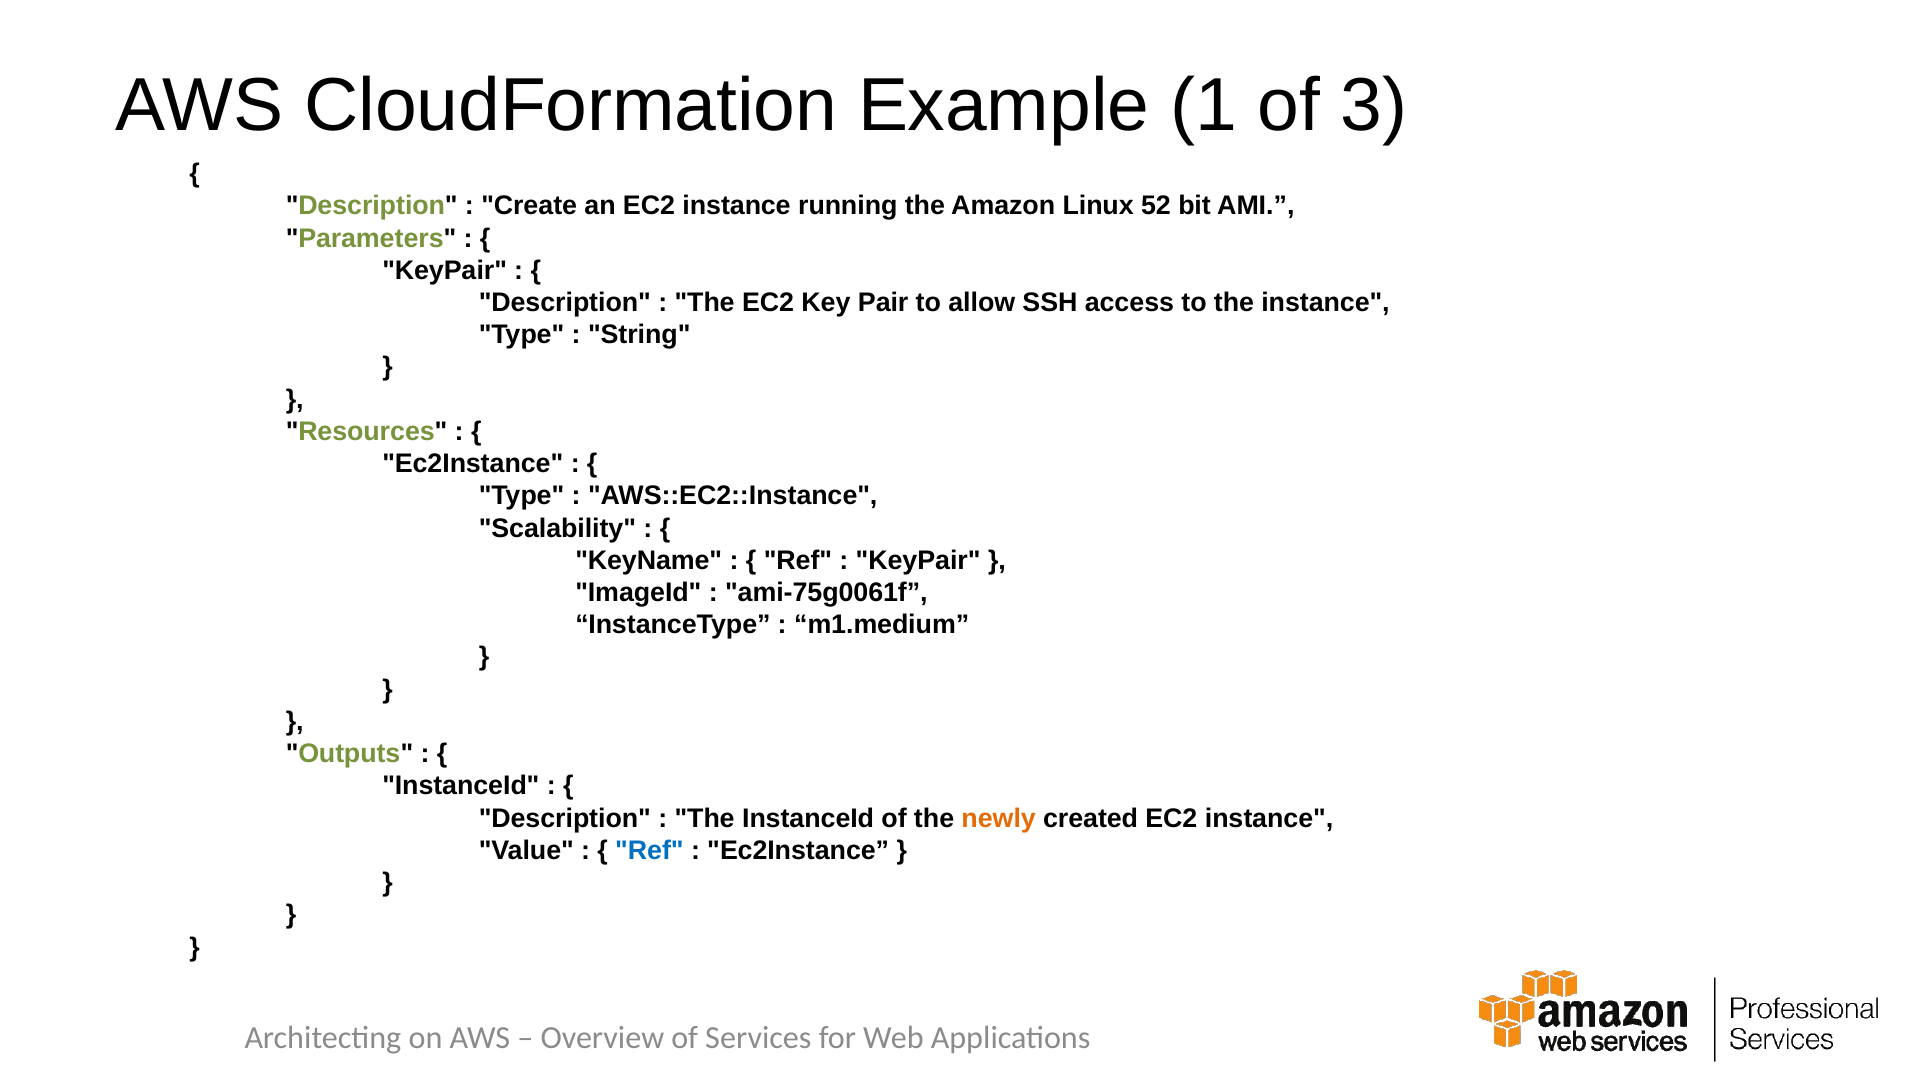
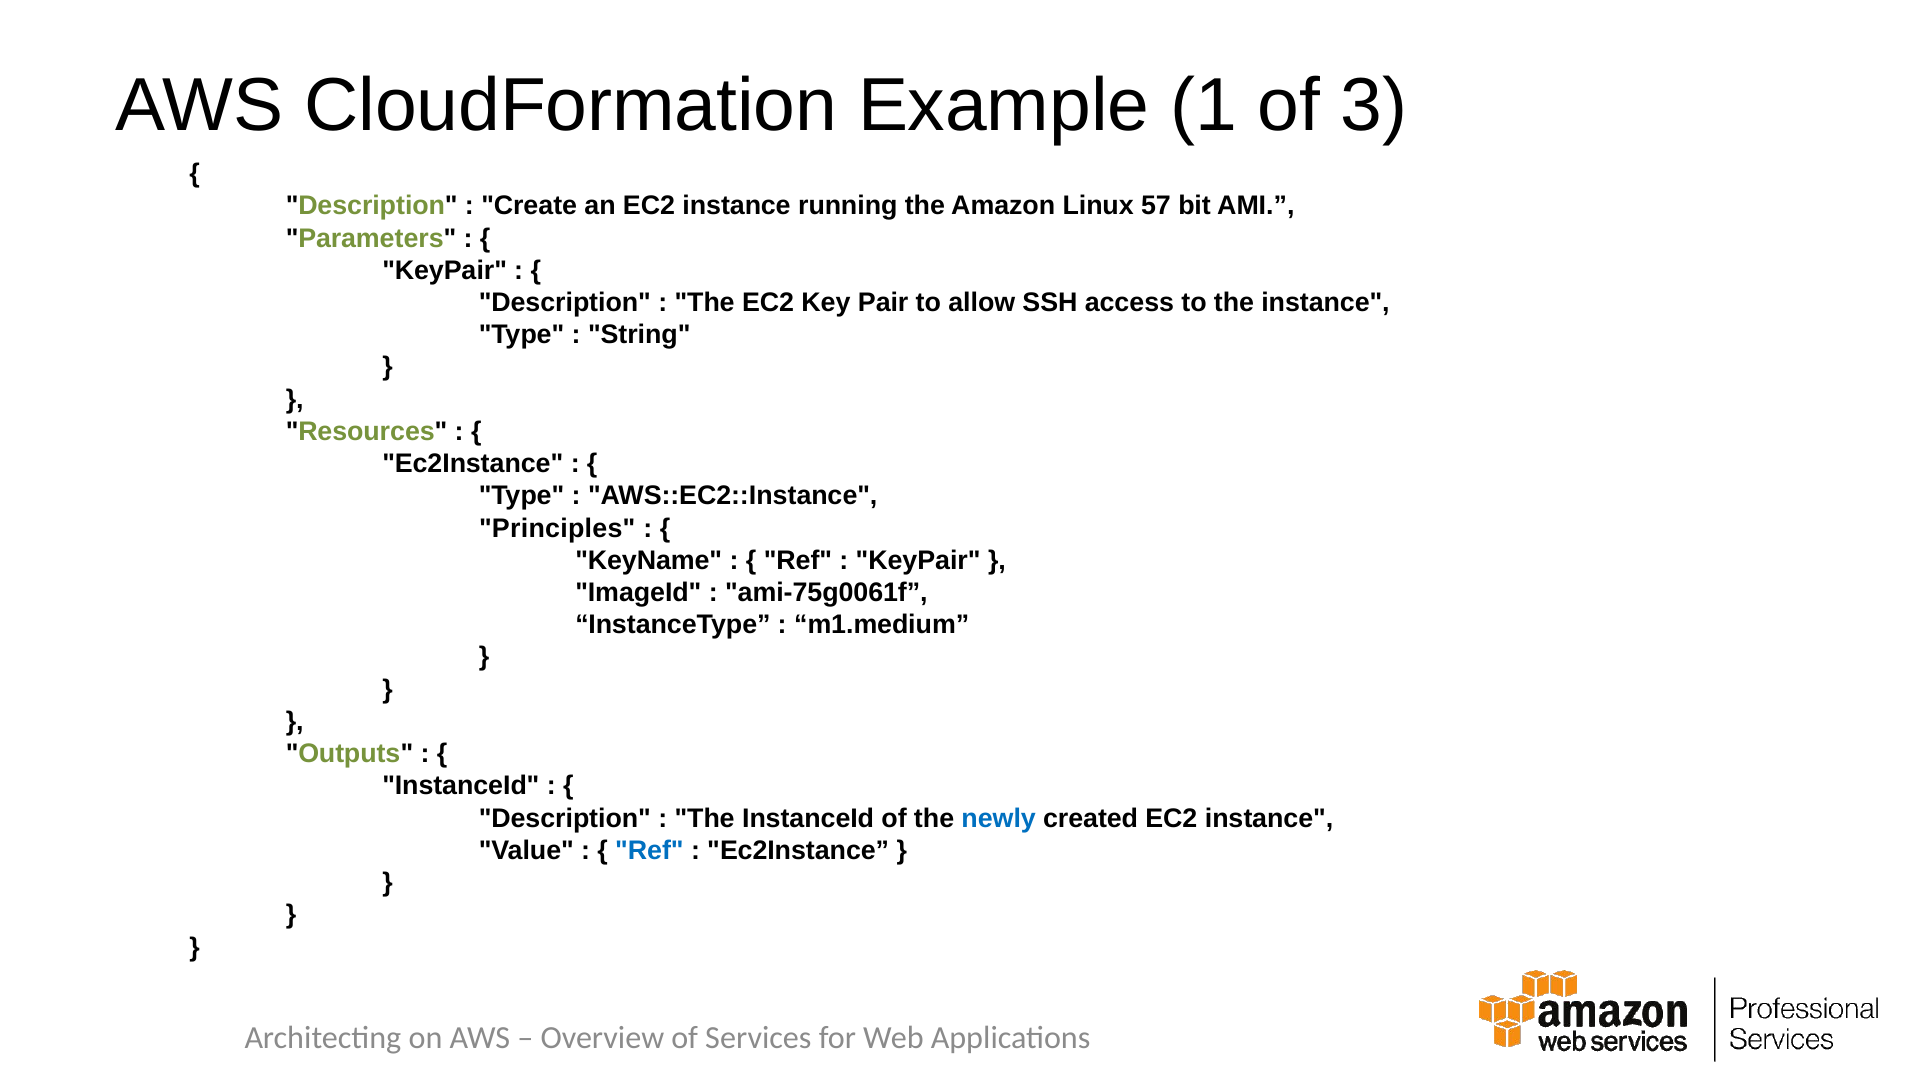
52: 52 -> 57 (1156, 206)
Scalability: Scalability -> Principles (557, 528)
newly colour: orange -> blue (999, 818)
